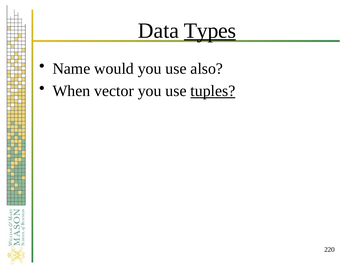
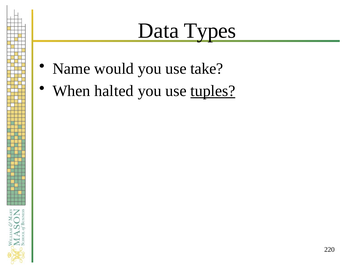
Types underline: present -> none (210, 31)
also: also -> take (207, 69)
vector: vector -> halted (114, 91)
